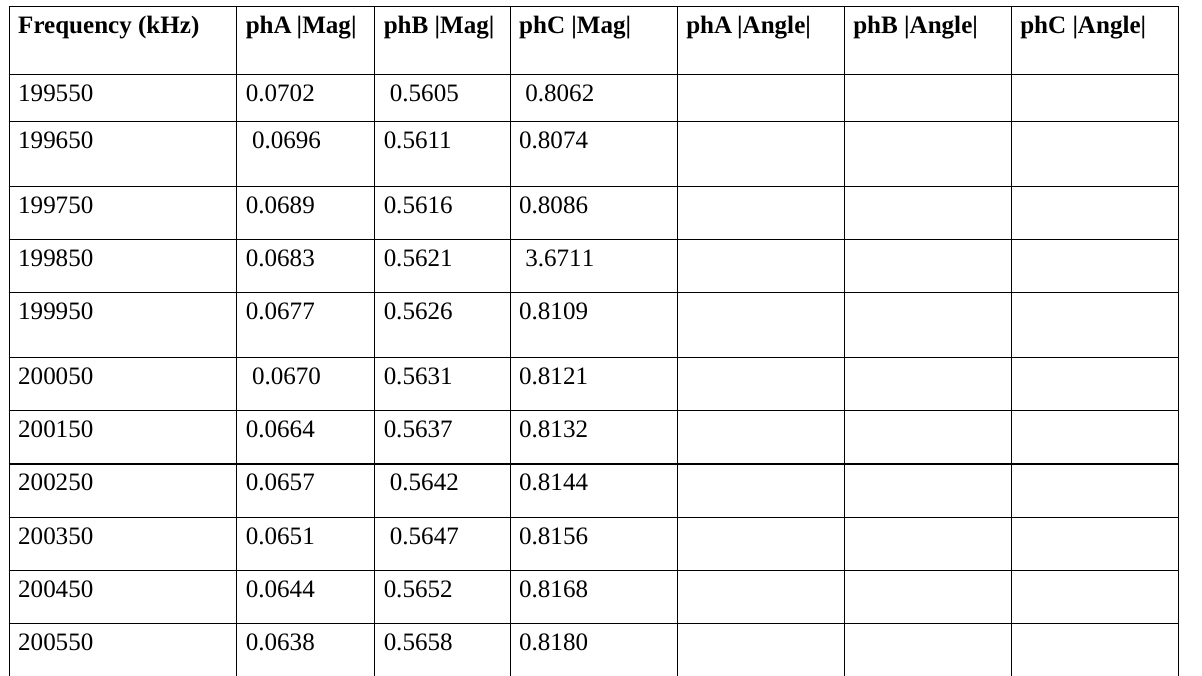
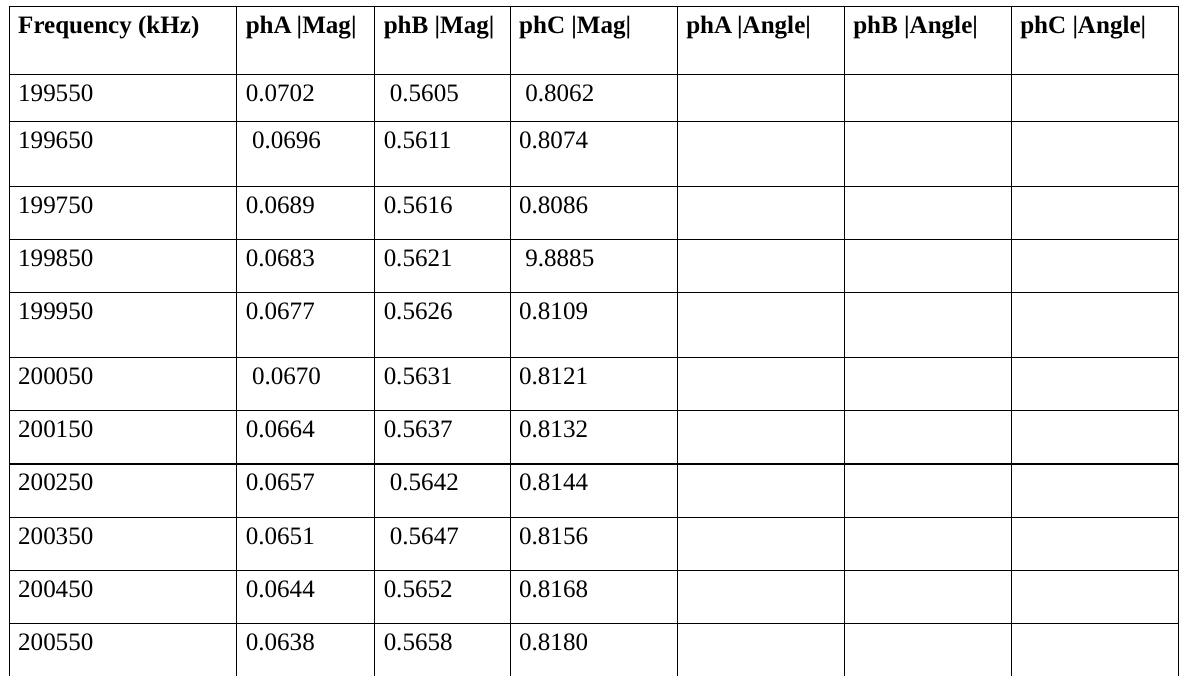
3.6711: 3.6711 -> 9.8885 (560, 258)
